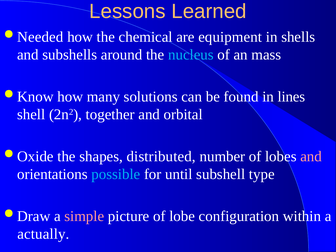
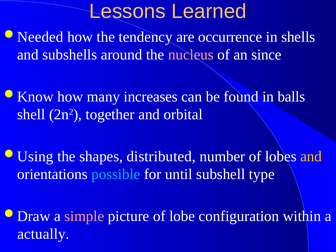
chemical: chemical -> tendency (146, 37)
equipment: equipment -> occurrence (230, 37)
nucleus colour: light blue -> pink (191, 55)
mass: mass -> since (266, 55)
solutions: solutions -> increases (151, 97)
lines: lines -> balls (291, 97)
Oxide: Oxide -> Using (35, 156)
and colour: pink -> yellow (311, 156)
